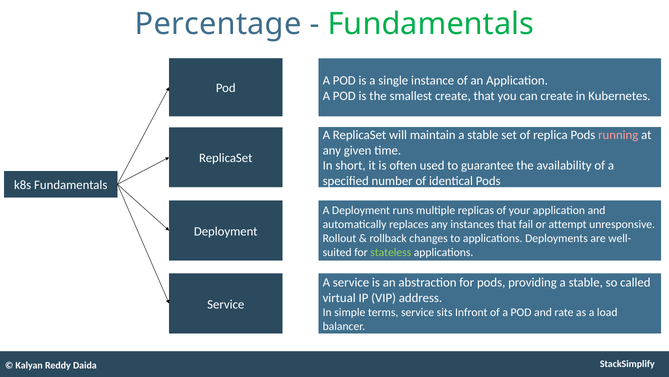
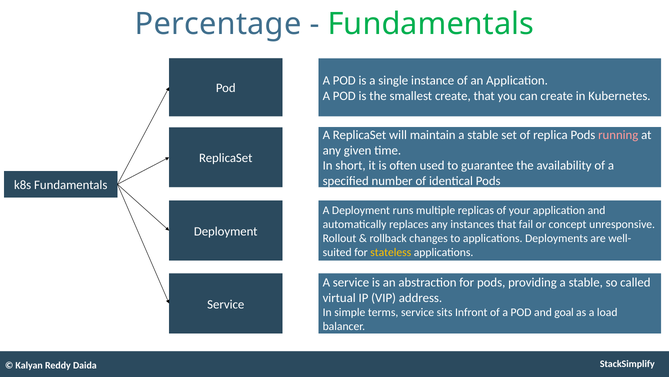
attempt: attempt -> concept (568, 224)
stateless colour: light green -> yellow (391, 252)
rate: rate -> goal (564, 312)
